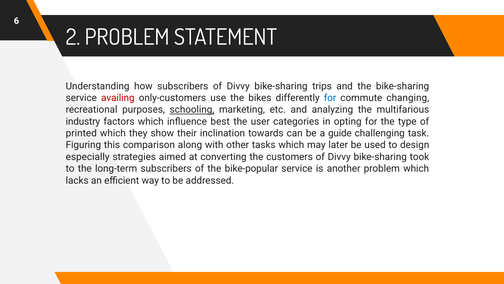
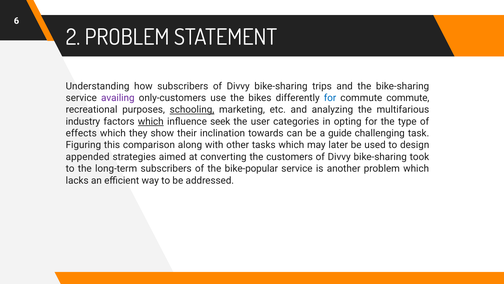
availing colour: red -> purple (118, 98)
commute changing: changing -> commute (408, 98)
which underline: none -> present (151, 121)
best: best -> seek (220, 121)
printed: printed -> effects (81, 133)
especially: especially -> appended (88, 157)
